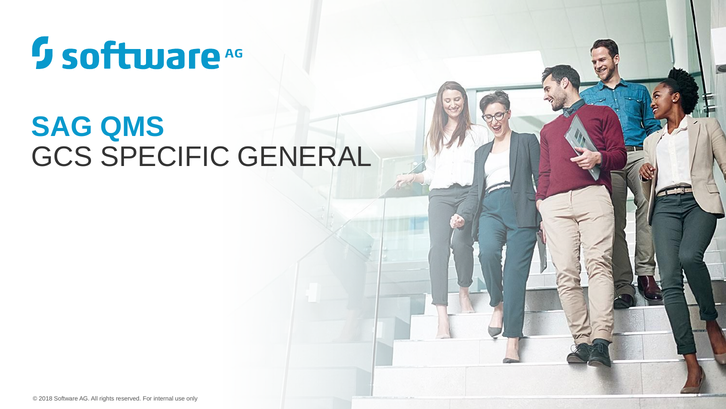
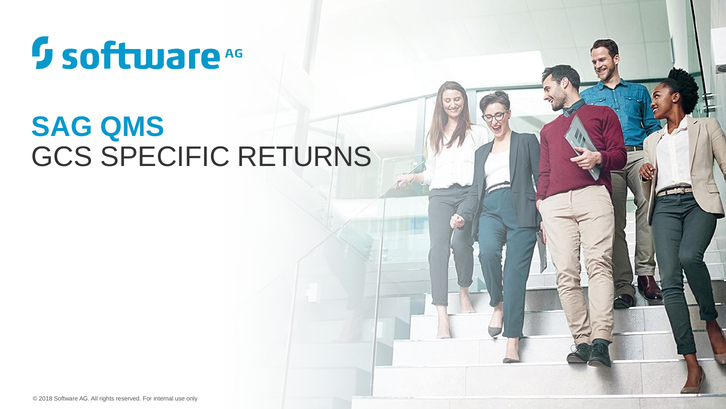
GENERAL: GENERAL -> RETURNS (305, 157)
